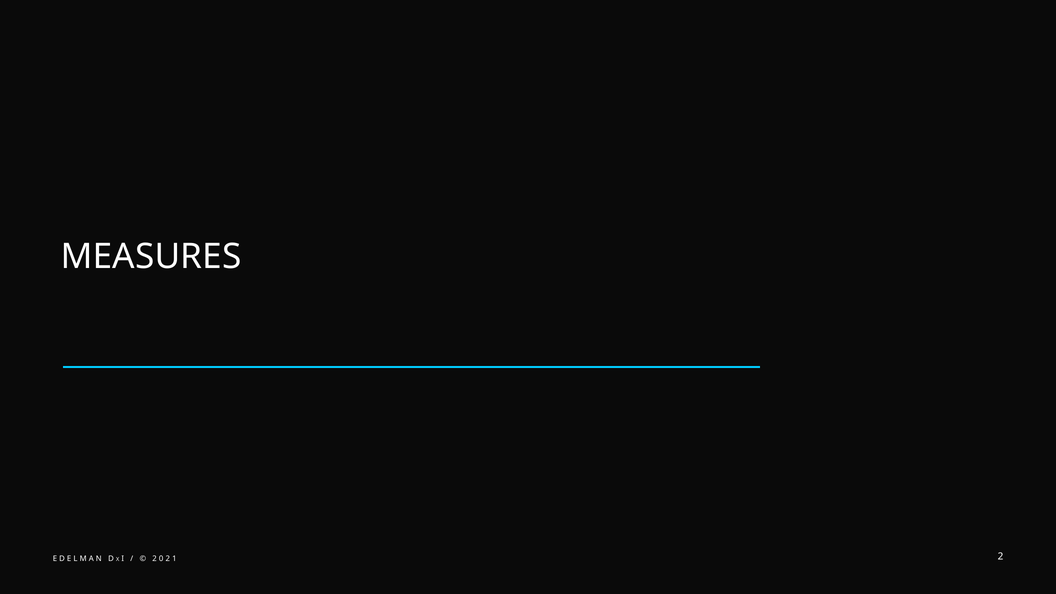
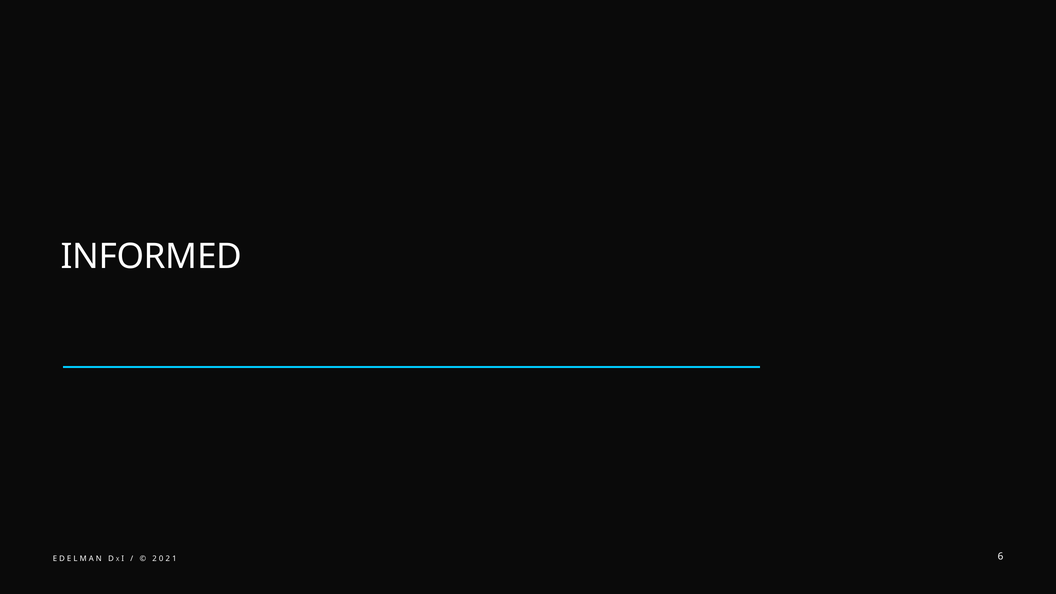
MEASURES: MEASURES -> INFORMED (151, 257)
2: 2 -> 6 (1000, 556)
